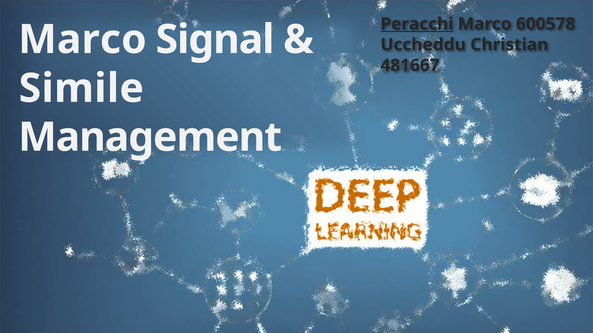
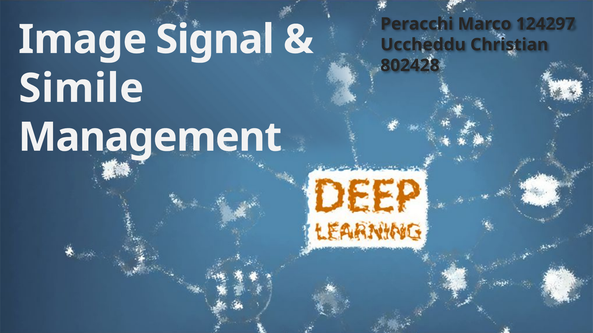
Peracchi underline: present -> none (417, 24)
600578: 600578 -> 124297 (546, 24)
Marco: Marco -> Image (83, 40)
481667: 481667 -> 802428 (410, 66)
